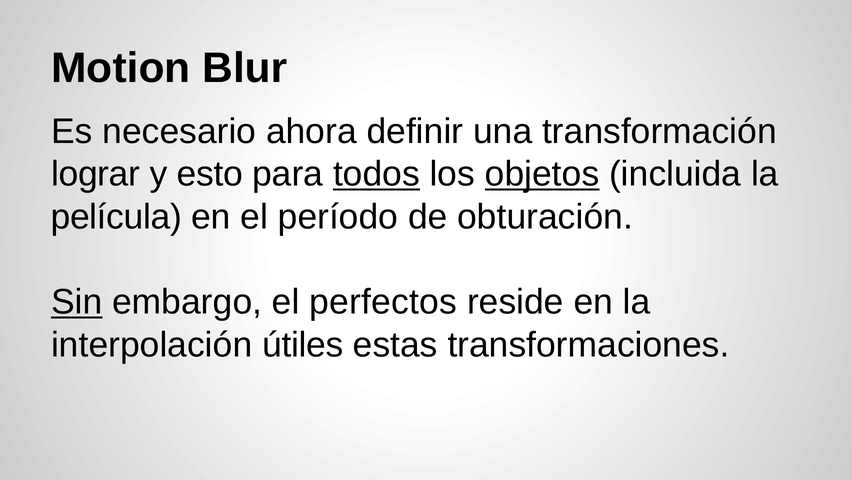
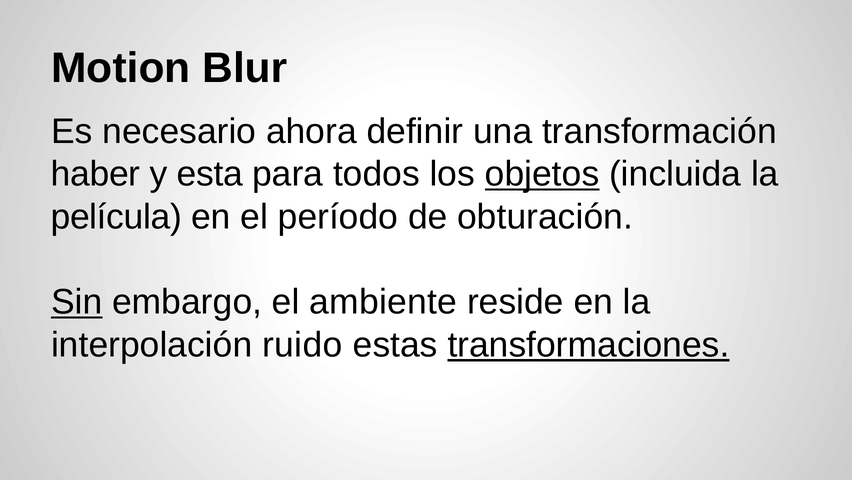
lograr: lograr -> haber (96, 174)
esto: esto -> esta (210, 174)
todos underline: present -> none (376, 174)
perfectos: perfectos -> ambiente (383, 302)
útiles: útiles -> ruido (302, 344)
transformaciones underline: none -> present (588, 344)
